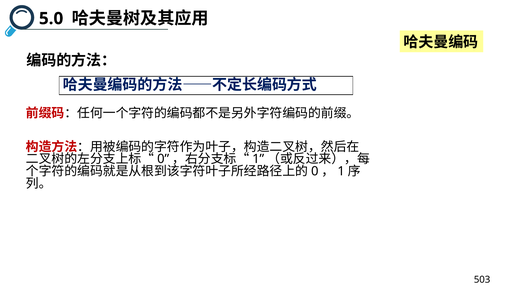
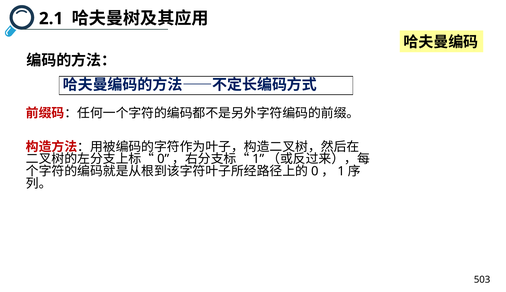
5.0: 5.0 -> 2.1 (51, 19)
